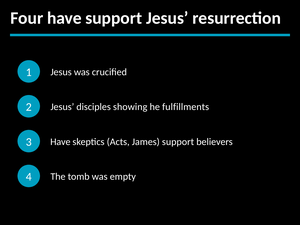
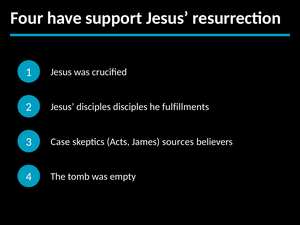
disciples showing: showing -> disciples (130, 107)
3 Have: Have -> Case (60, 142)
James support: support -> sources (178, 142)
